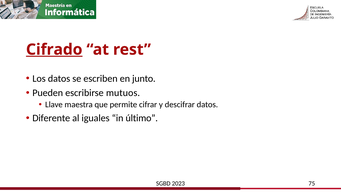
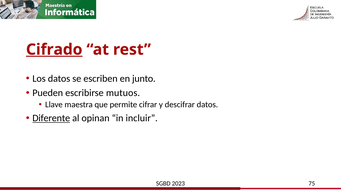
Diferente underline: none -> present (51, 118)
iguales: iguales -> opinan (96, 118)
último: último -> incluir (142, 118)
